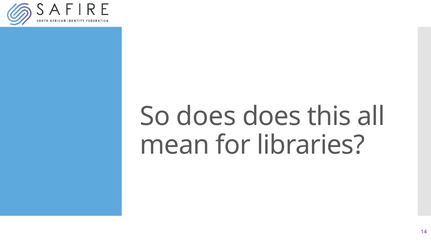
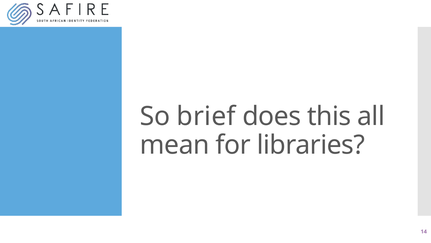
So does: does -> brief (206, 116)
